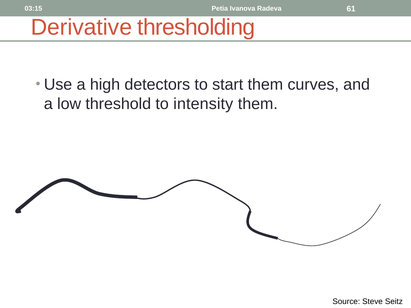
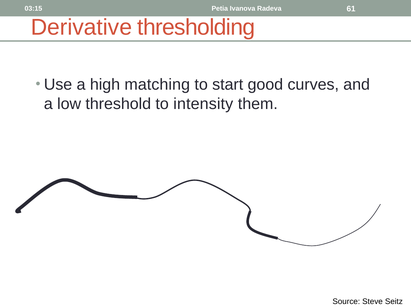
detectors: detectors -> matching (157, 85)
start them: them -> good (265, 85)
